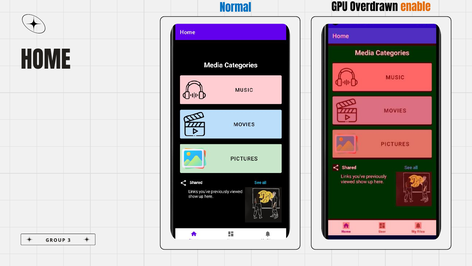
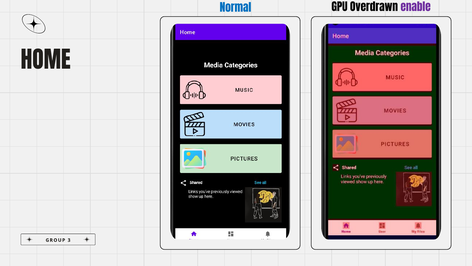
enable colour: orange -> purple (416, 8)
